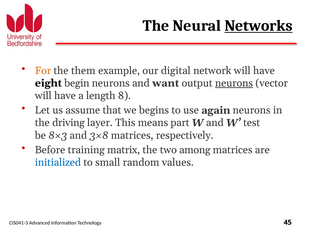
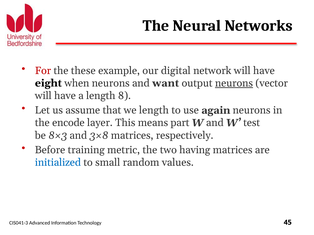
Networks underline: present -> none (259, 26)
For colour: orange -> red (43, 71)
them: them -> these (83, 71)
begin: begin -> when (77, 83)
we begins: begins -> length (154, 110)
driving: driving -> encode (68, 123)
matrix: matrix -> metric (124, 150)
among: among -> having (195, 150)
